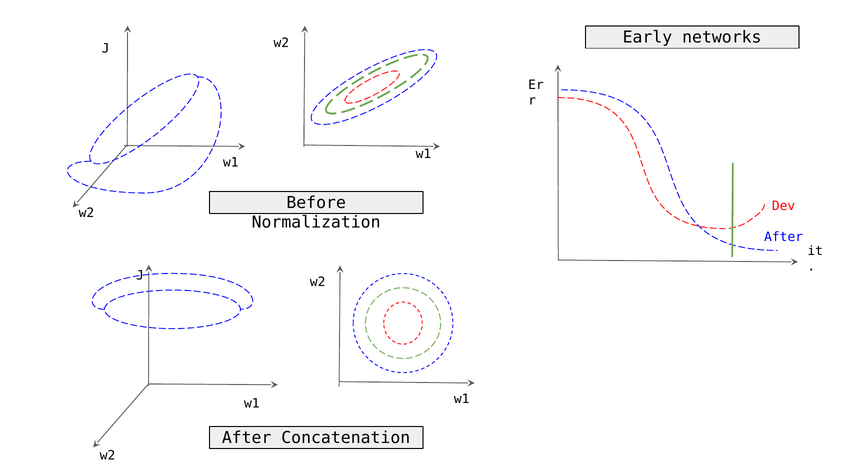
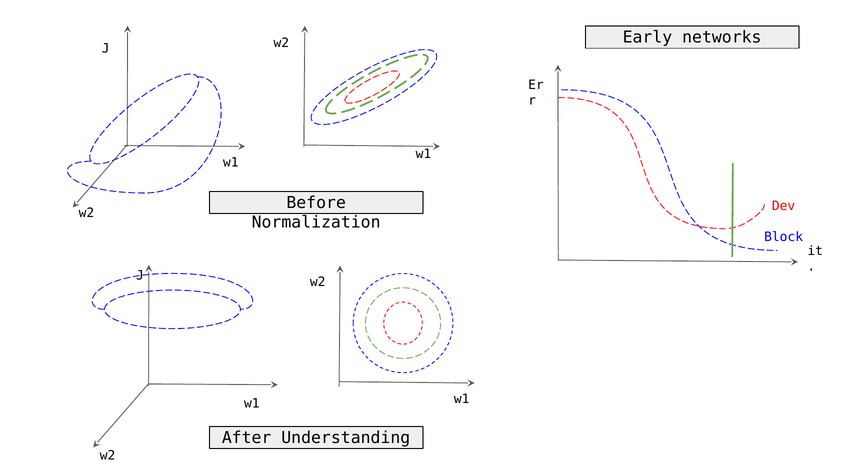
After: After -> Block (784, 237)
Concatenation: Concatenation -> Understanding (346, 437)
